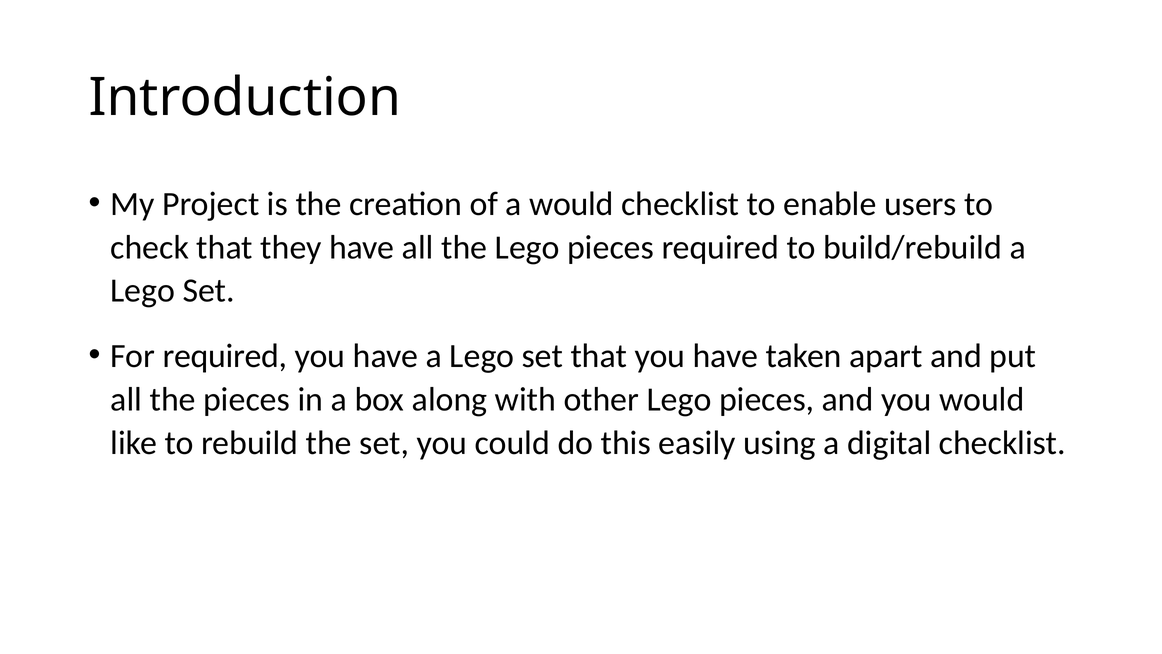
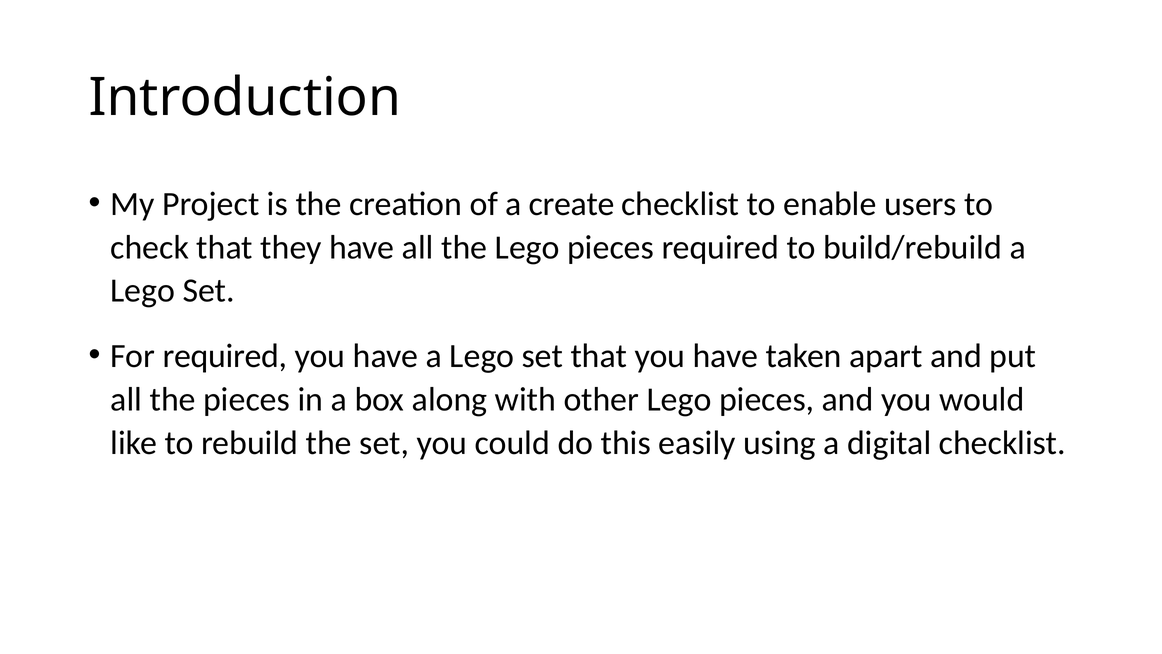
a would: would -> create (572, 204)
